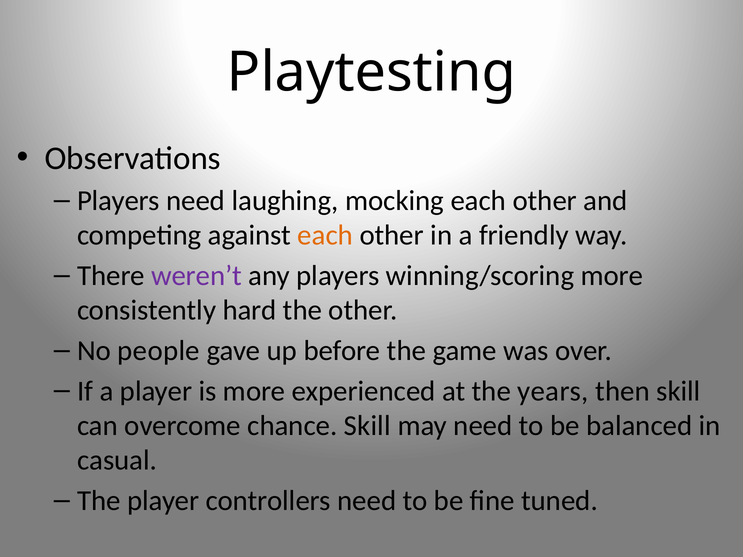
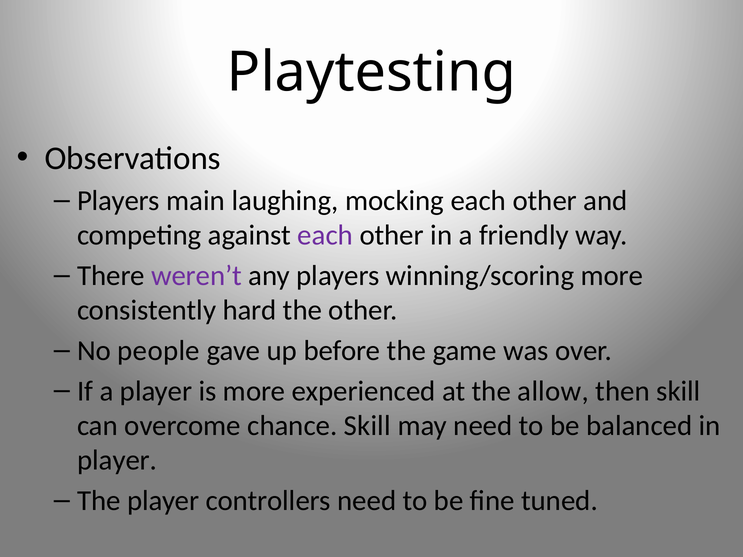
Players need: need -> main (196, 201)
each colour: orange -> purple (325, 235)
years: years -> allow (553, 391)
casual: casual -> player (117, 460)
